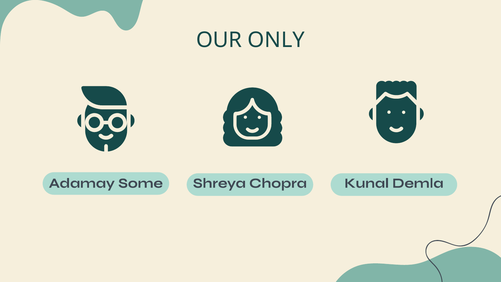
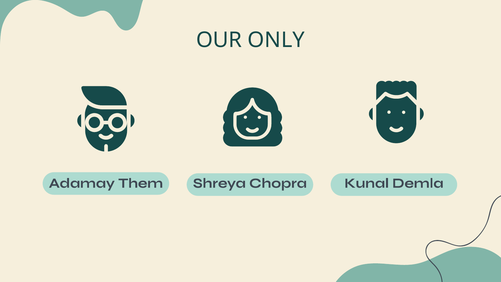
Some: Some -> Them (141, 183)
